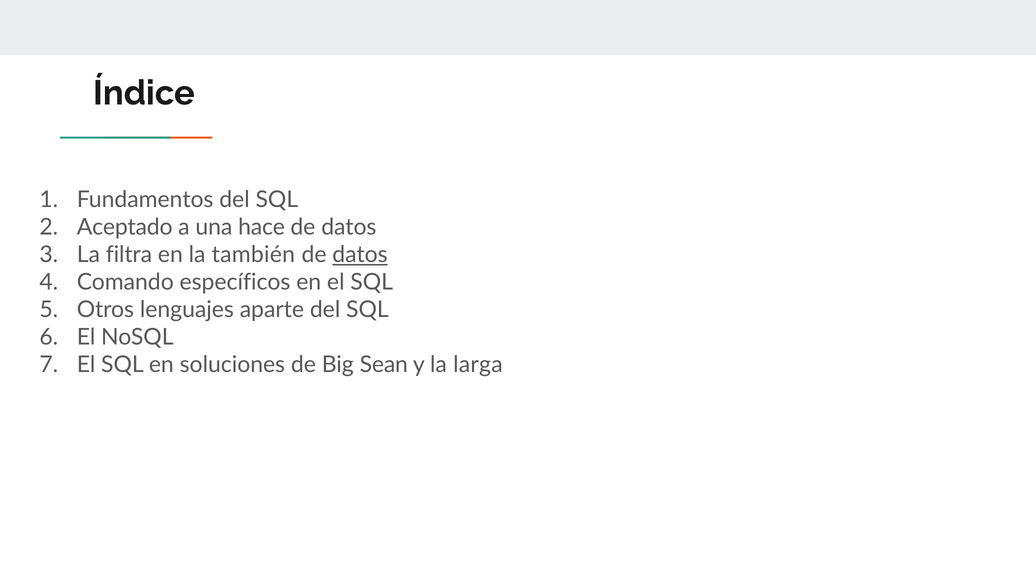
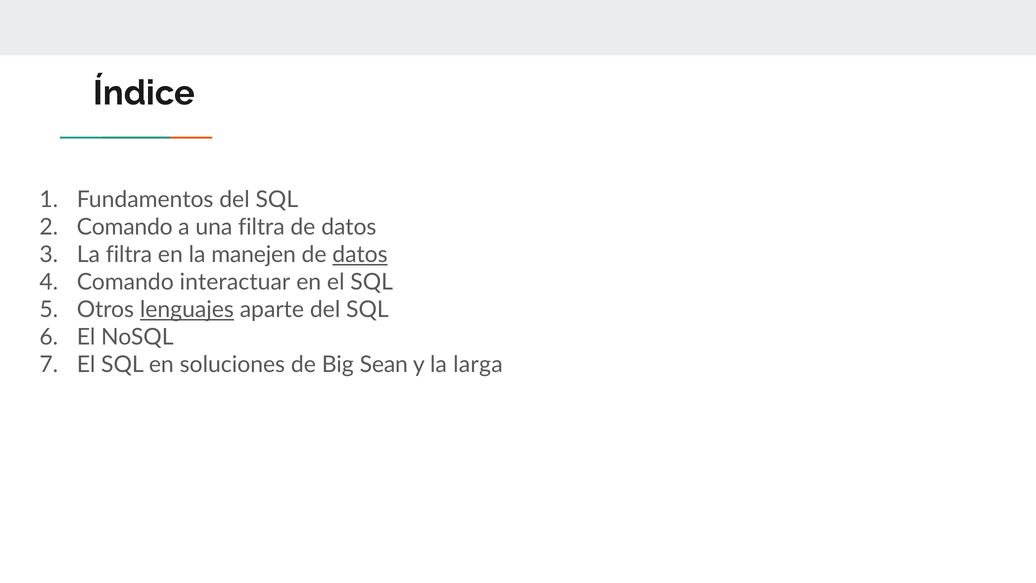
Aceptado: Aceptado -> Comando (125, 227)
una hace: hace -> filtra (261, 227)
también: también -> manejen (254, 255)
específicos: específicos -> interactuar (235, 282)
lenguajes underline: none -> present (187, 310)
